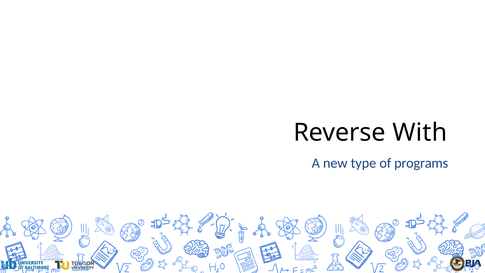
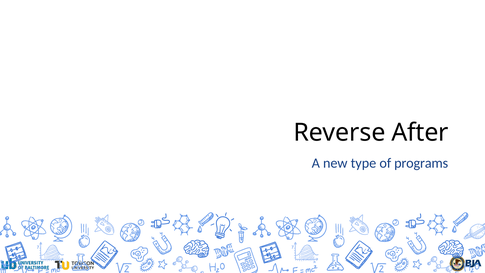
With: With -> After (420, 132)
